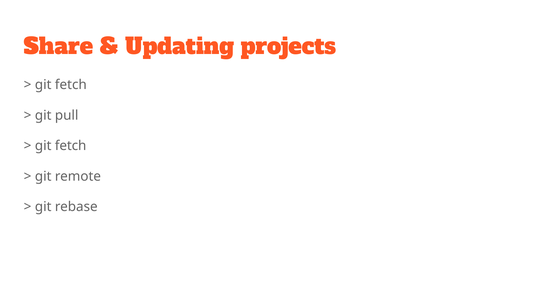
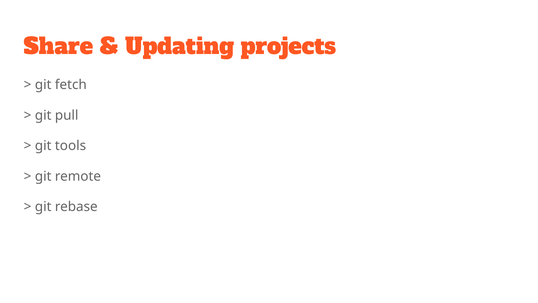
fetch: fetch -> tools (71, 146)
